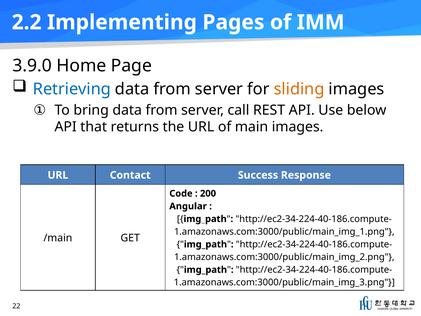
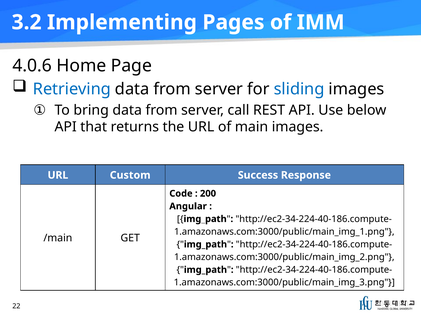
2.2: 2.2 -> 3.2 (27, 22)
3.9.0: 3.9.0 -> 4.0.6 (32, 66)
sliding colour: orange -> blue (299, 89)
Contact: Contact -> Custom (130, 175)
